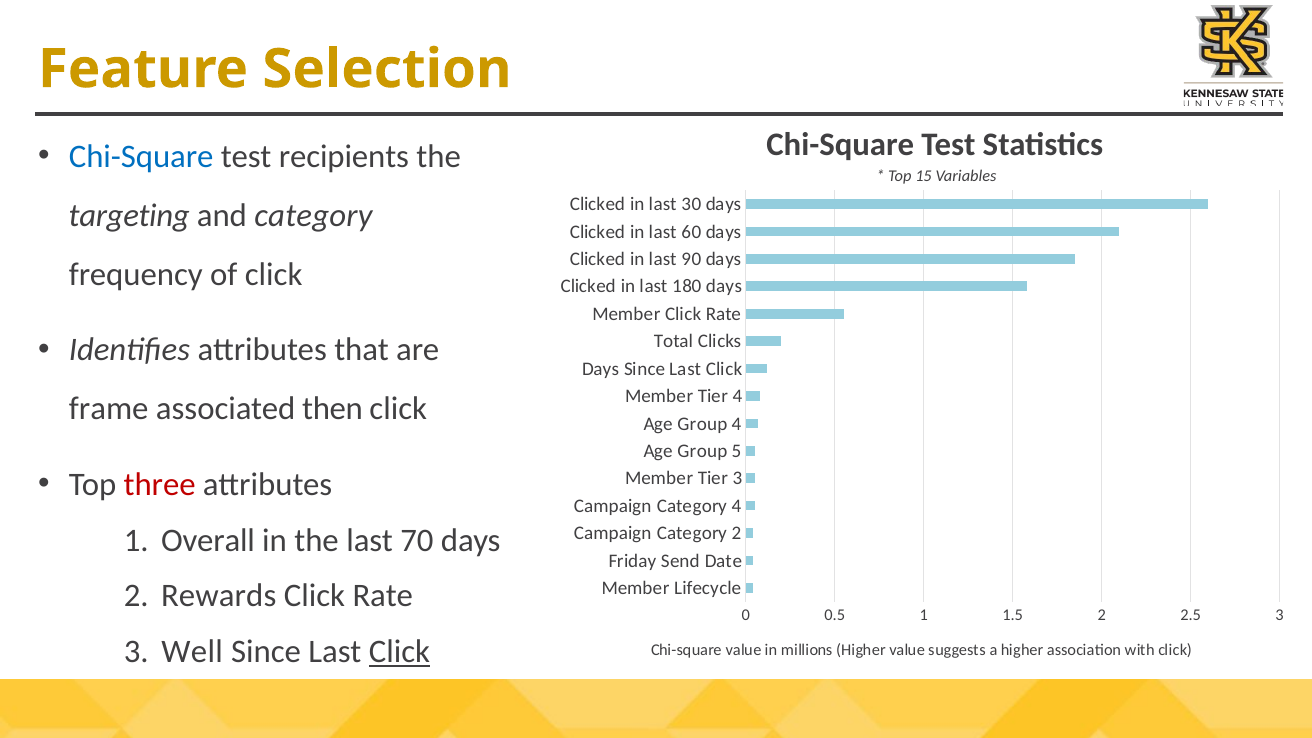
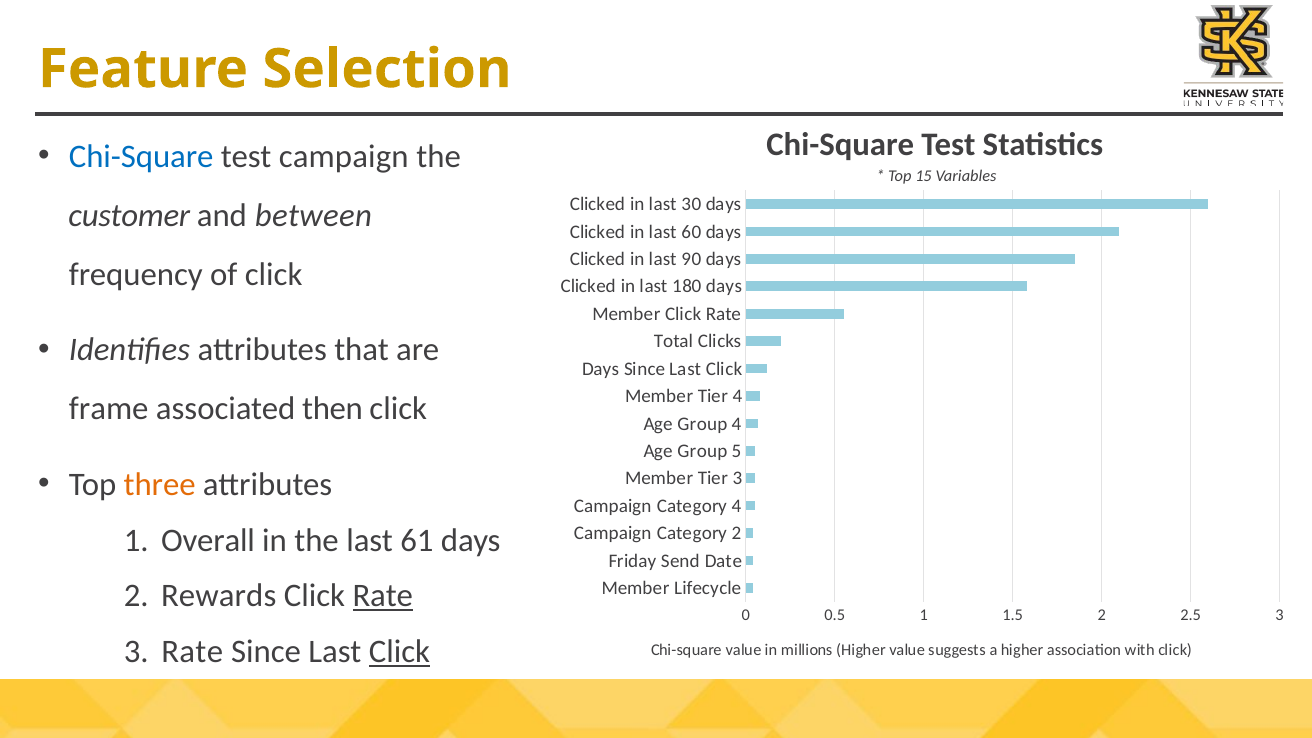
test recipients: recipients -> campaign (344, 157)
targeting: targeting -> customer (129, 216)
and category: category -> between (313, 216)
three colour: red -> orange (160, 485)
70: 70 -> 61 (417, 540)
Rate underline: none -> present (383, 596)
3 Well: Well -> Rate (192, 652)
